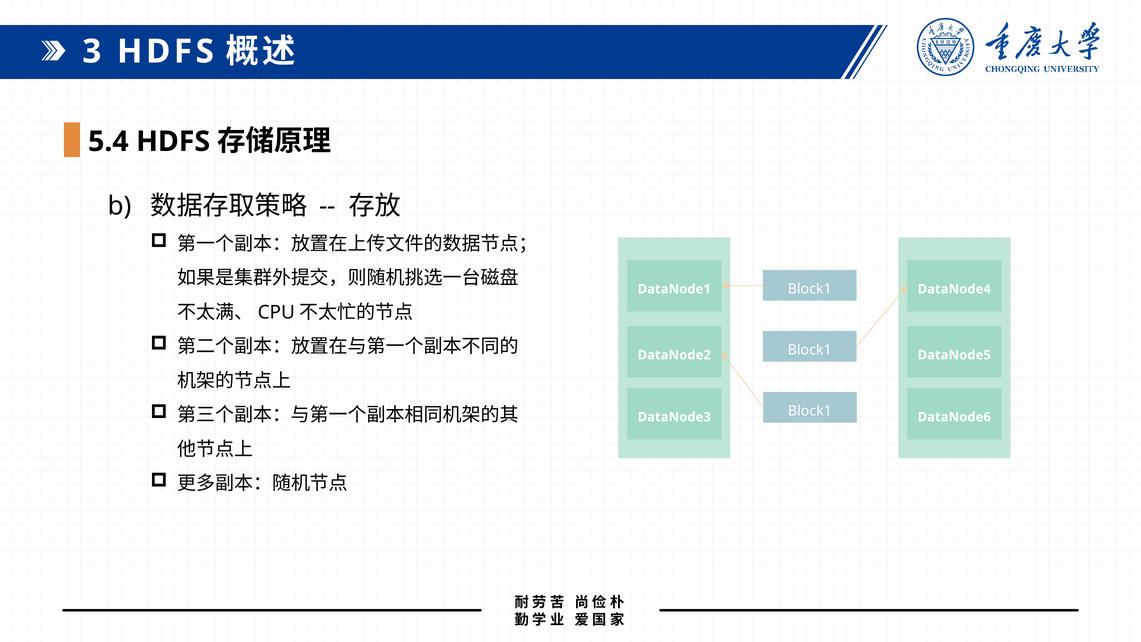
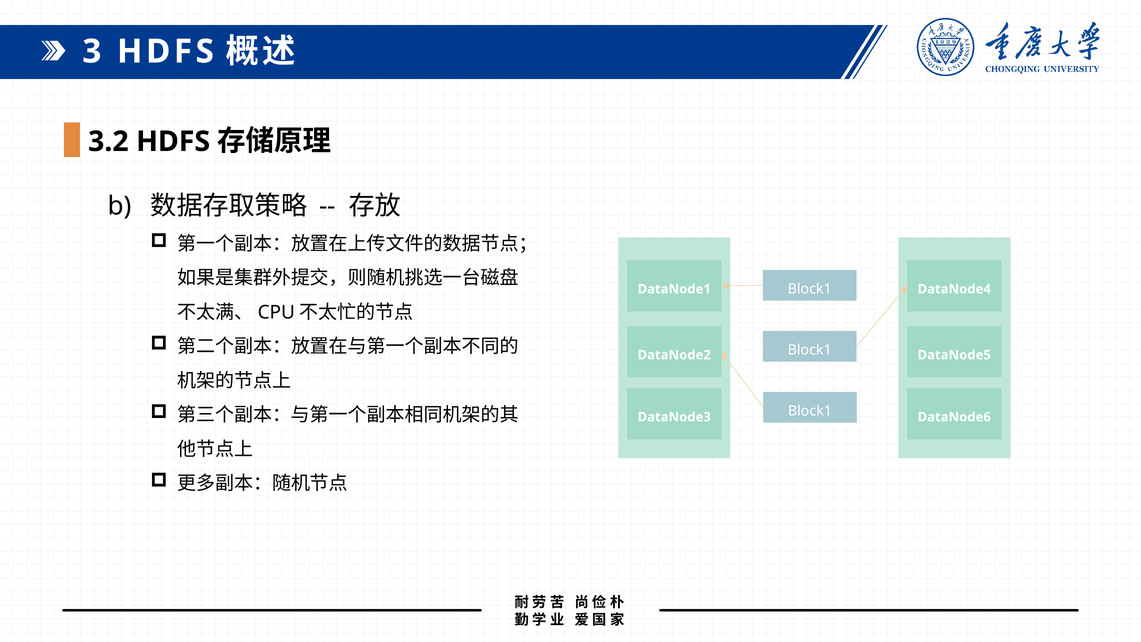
5.4: 5.4 -> 3.2 (108, 142)
